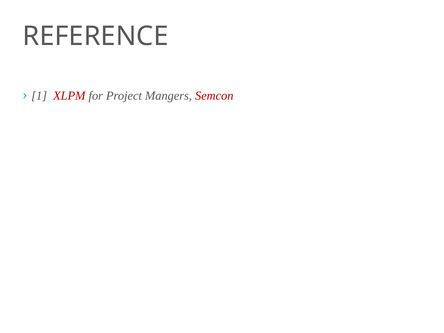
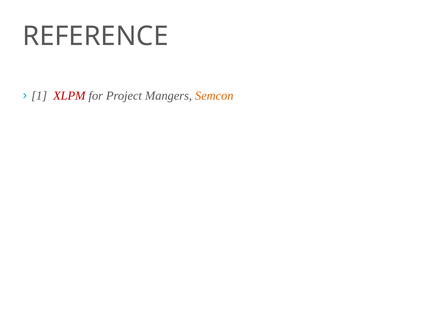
Semcon colour: red -> orange (214, 96)
